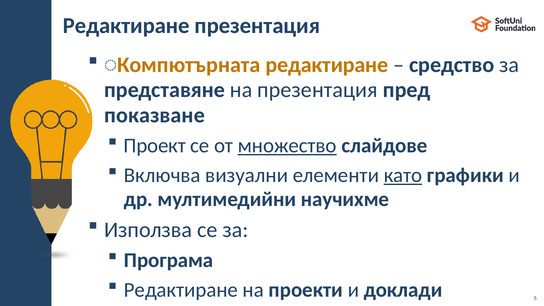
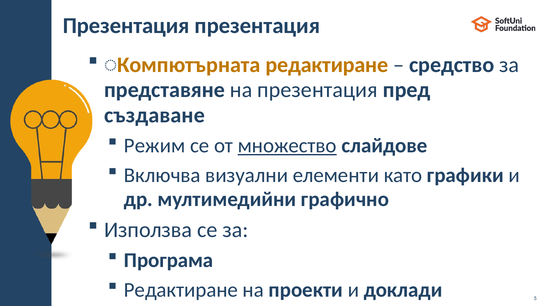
Редактиране: Редактиране -> Презентация (126, 26)
показване: показване -> създаване (155, 115)
Проект: Проект -> Режим (155, 146)
като underline: present -> none (403, 175)
научихме: научихме -> графично (345, 199)
